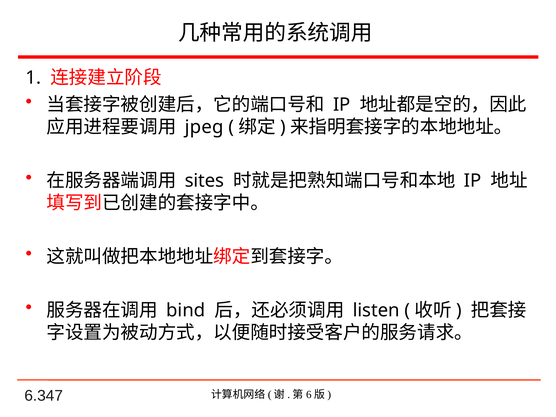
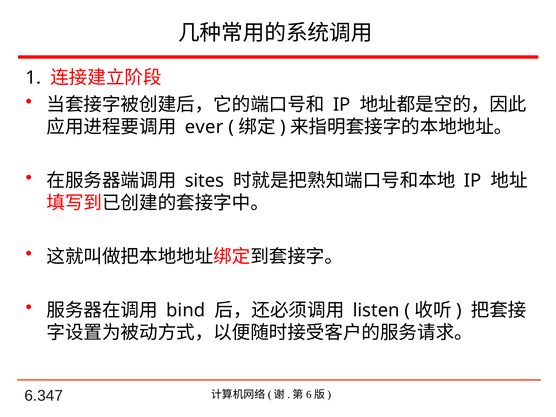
jpeg: jpeg -> ever (204, 127)
